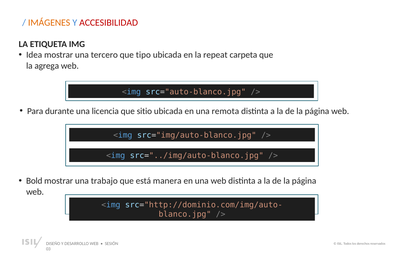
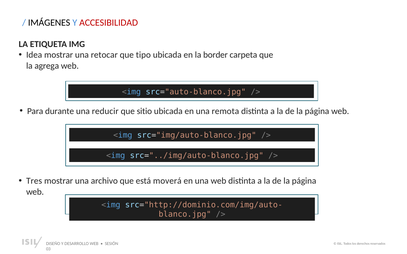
IMÁGENES colour: orange -> black (49, 23)
tercero: tercero -> retocar (104, 55)
repeat: repeat -> border (215, 55)
licencia: licencia -> reducir (105, 111)
Bold: Bold -> Tres (34, 181)
trabajo: trabajo -> archivo (104, 181)
manera: manera -> moverá (167, 181)
